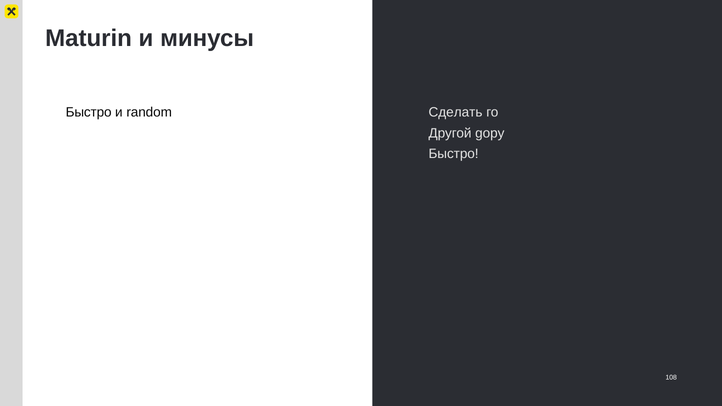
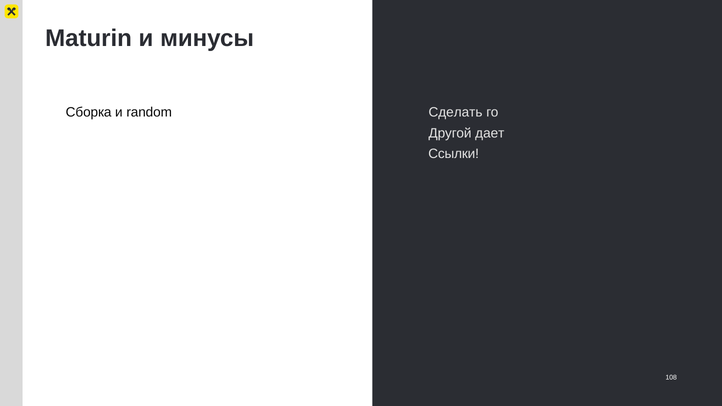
Быстро: Быстро -> Сборка (89, 112)
gopy: gopy -> дает (490, 133)
Быстро: Быстро -> Ссылки (454, 154)
